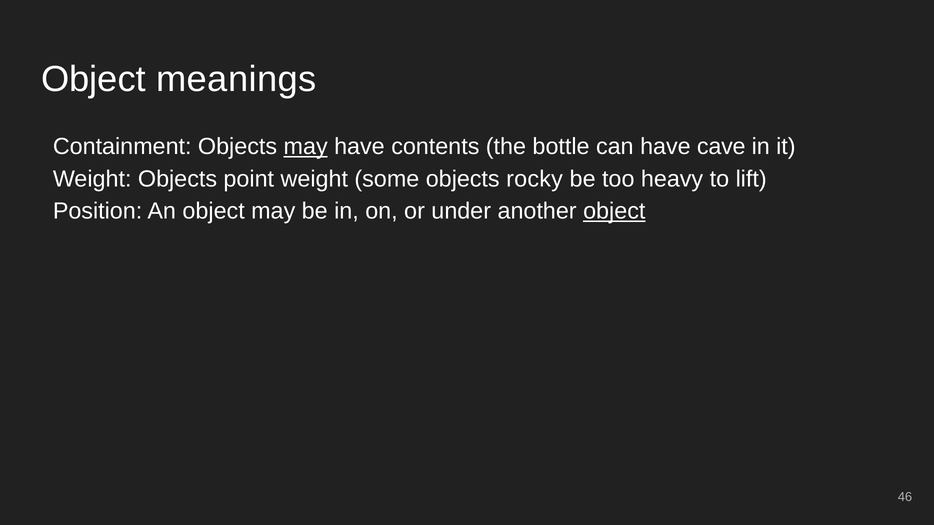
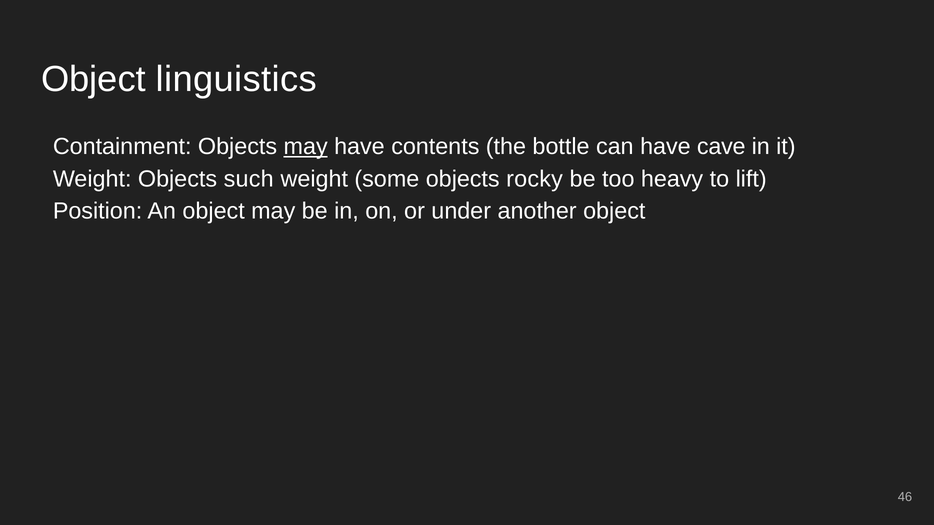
meanings: meanings -> linguistics (236, 79)
point: point -> such (249, 179)
object underline: present -> none (614, 211)
